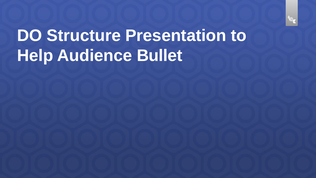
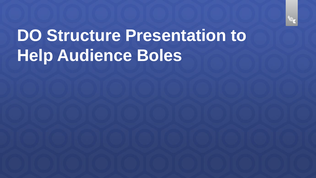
Bullet: Bullet -> Boles (159, 56)
